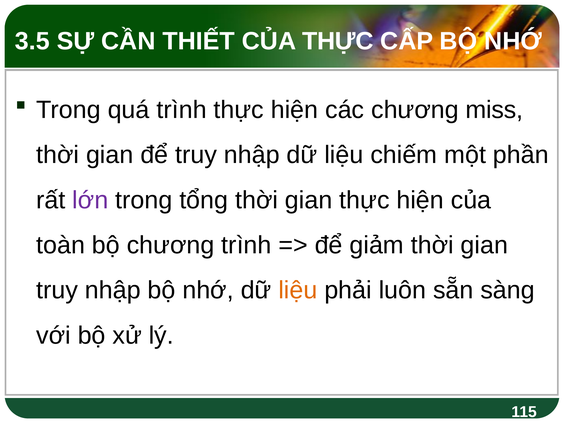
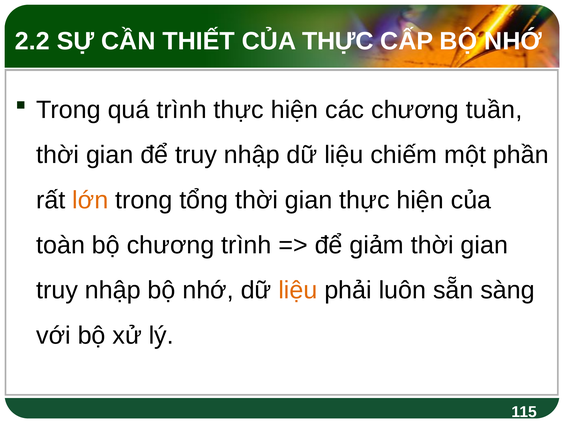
3.5: 3.5 -> 2.2 (32, 41)
miss: miss -> tuần (494, 110)
lớn colour: purple -> orange (90, 200)
